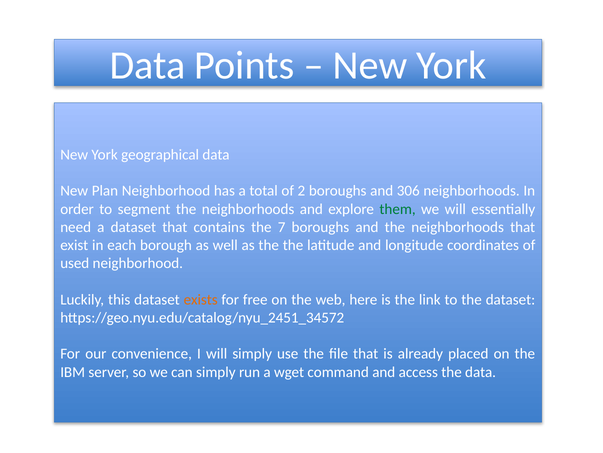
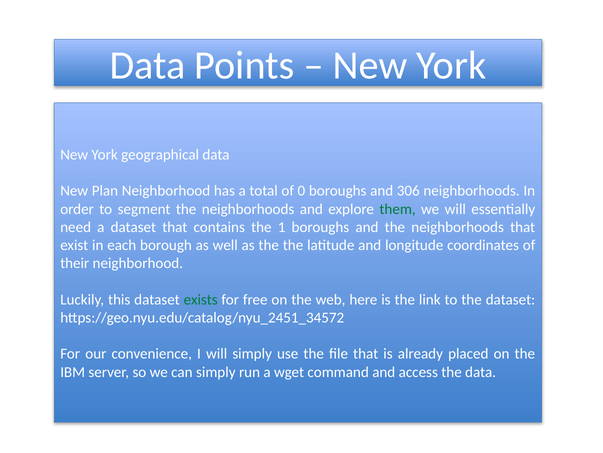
2: 2 -> 0 (301, 191)
7: 7 -> 1 (282, 227)
used: used -> their (75, 263)
exists colour: orange -> green (201, 299)
